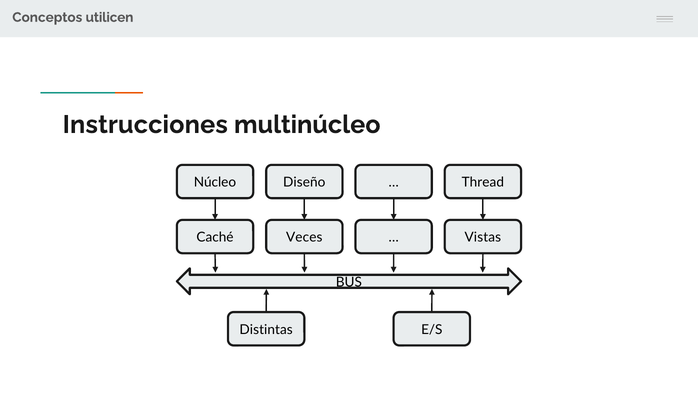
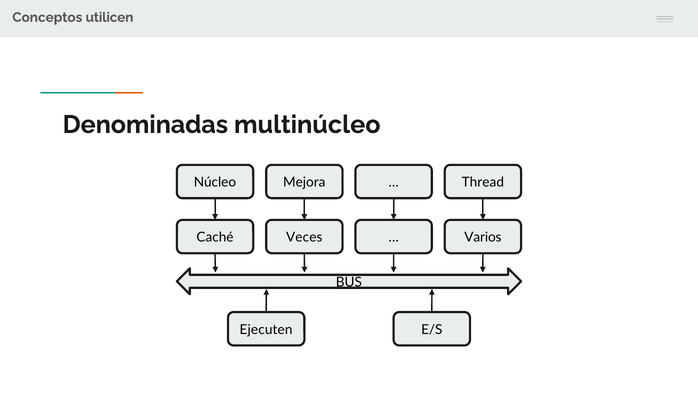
Instrucciones: Instrucciones -> Denominadas (145, 125)
Diseño: Diseño -> Mejora (304, 182)
Vistas: Vistas -> Varios (483, 237)
Distintas: Distintas -> Ejecuten (266, 329)
